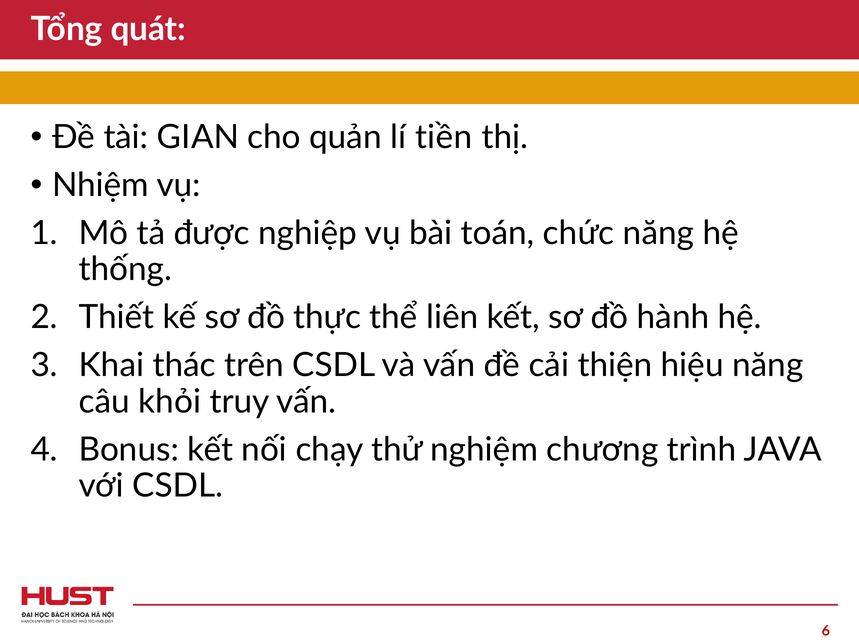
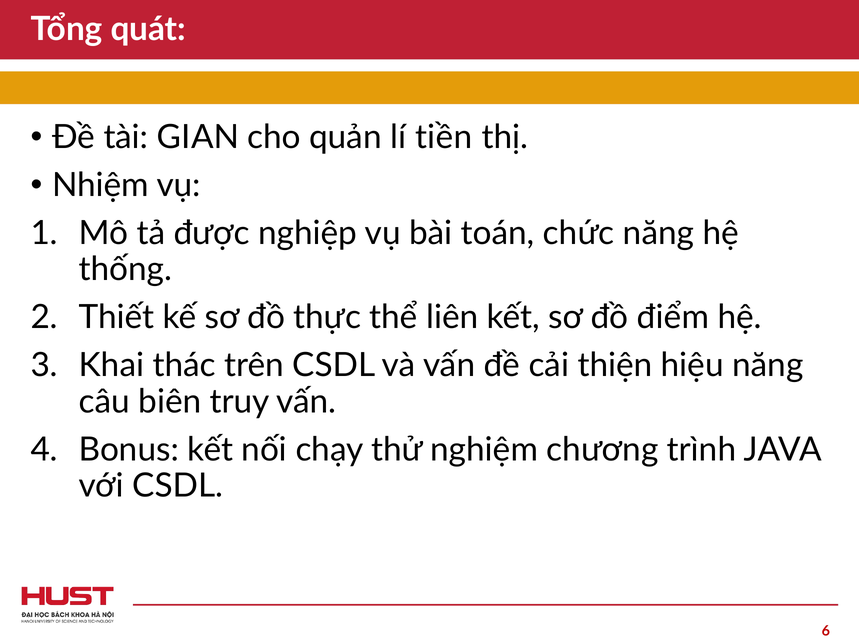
hành: hành -> điểm (673, 318)
khỏi: khỏi -> biên (170, 402)
